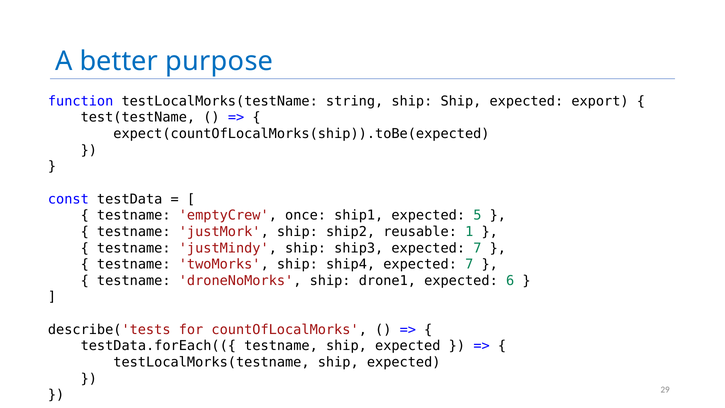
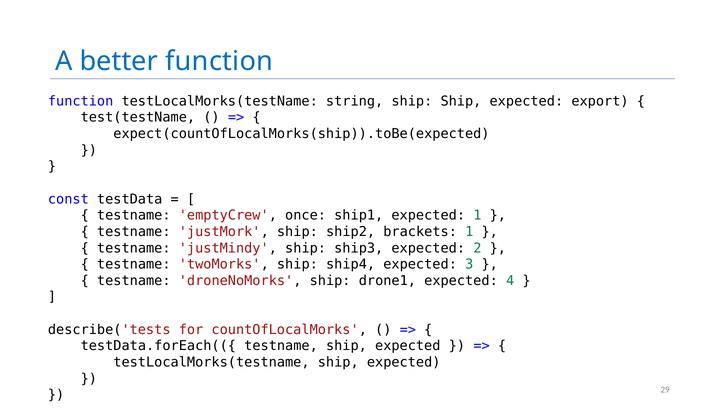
better purpose: purpose -> function (219, 61)
expected 5: 5 -> 1 (477, 215)
reusable: reusable -> brackets (420, 232)
ship3 expected 7: 7 -> 2 (477, 248)
ship4 expected 7: 7 -> 3 (469, 264)
6: 6 -> 4 (510, 281)
